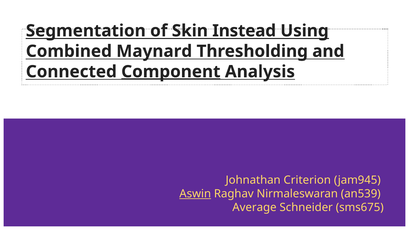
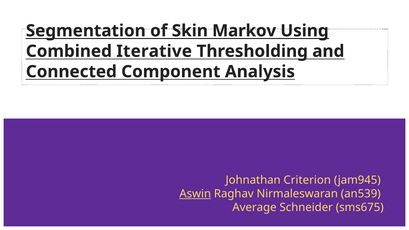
Instead: Instead -> Markov (244, 31)
Maynard: Maynard -> Iterative (154, 51)
Component underline: present -> none (171, 72)
